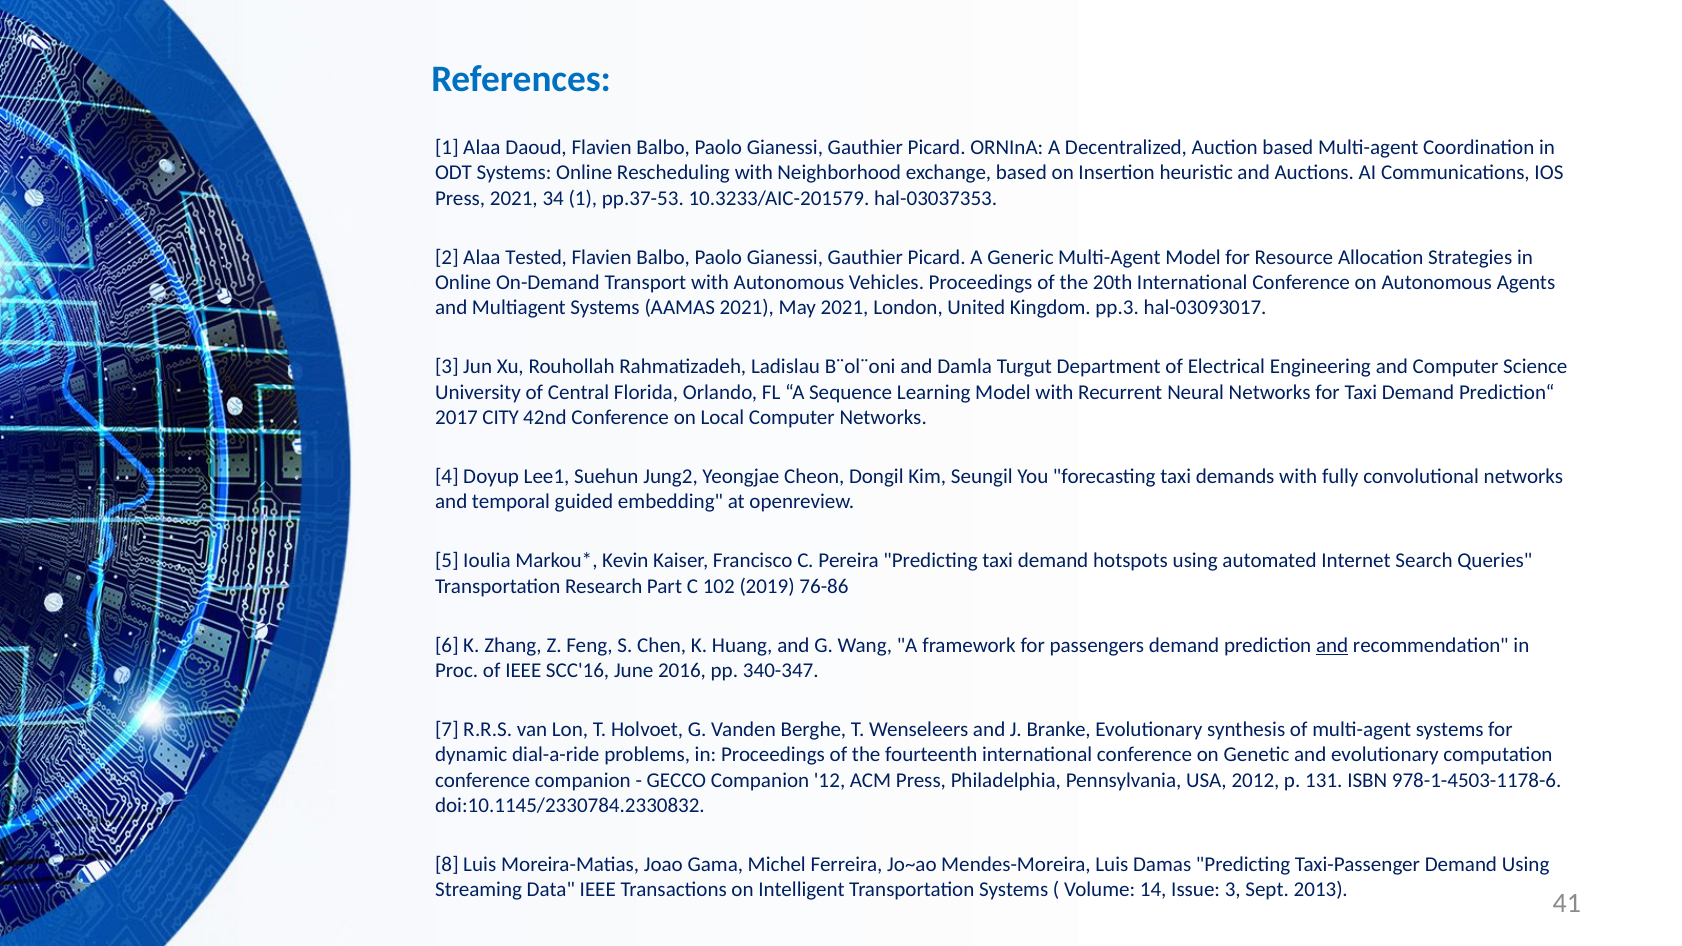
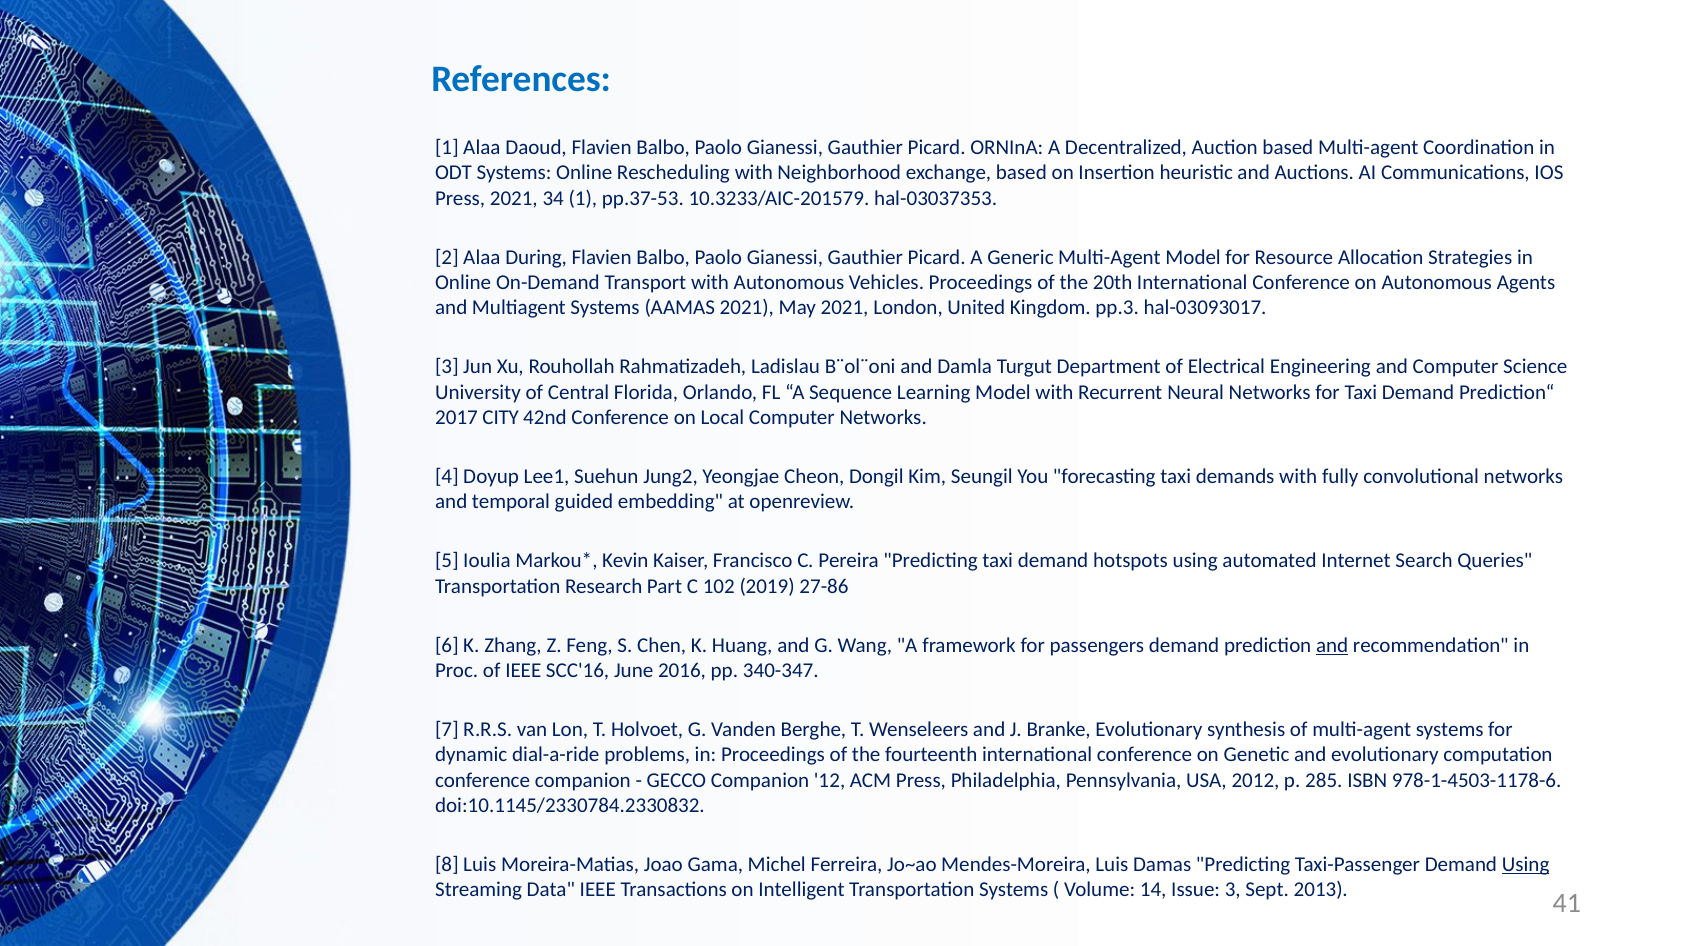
Tested: Tested -> During (536, 257)
76-86: 76-86 -> 27-86 (824, 586)
131: 131 -> 285 (1324, 780)
Using underline: none -> present (1526, 865)
